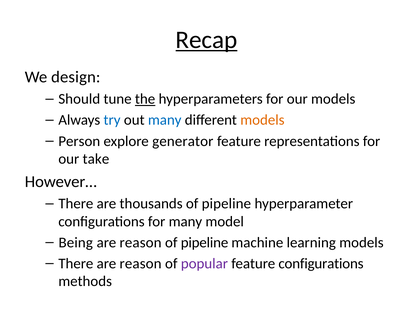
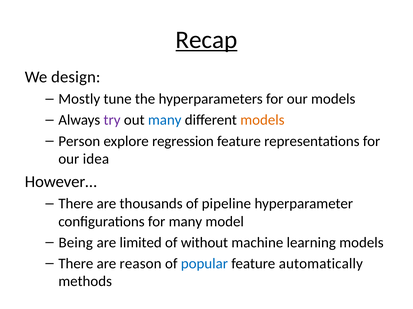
Should: Should -> Mostly (79, 99)
the underline: present -> none (145, 99)
try colour: blue -> purple (112, 120)
generator: generator -> regression (183, 141)
take: take -> idea (96, 159)
reason: reason -> limited (141, 243)
pipeline: pipeline -> without (204, 243)
popular colour: purple -> blue (204, 264)
feature configurations: configurations -> automatically (321, 264)
